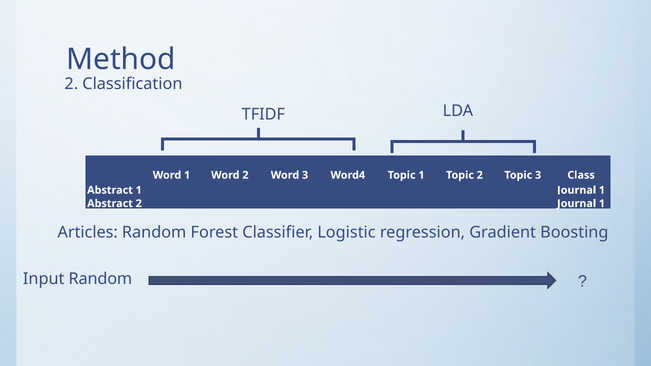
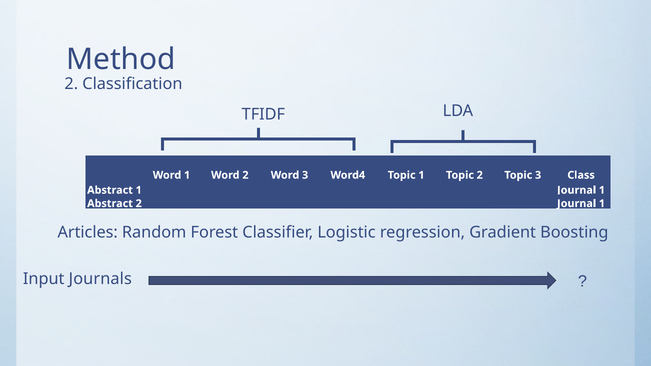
Input Random: Random -> Journals (100, 279)
